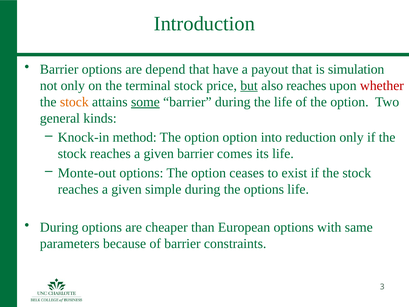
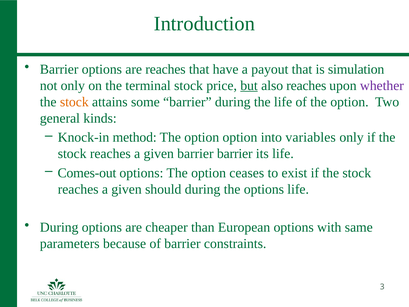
are depend: depend -> reaches (165, 69)
whether colour: red -> purple (382, 85)
some underline: present -> none (145, 102)
reduction: reduction -> variables (311, 137)
barrier comes: comes -> barrier (235, 154)
Monte-out: Monte-out -> Comes-out (87, 173)
simple: simple -> should (163, 189)
